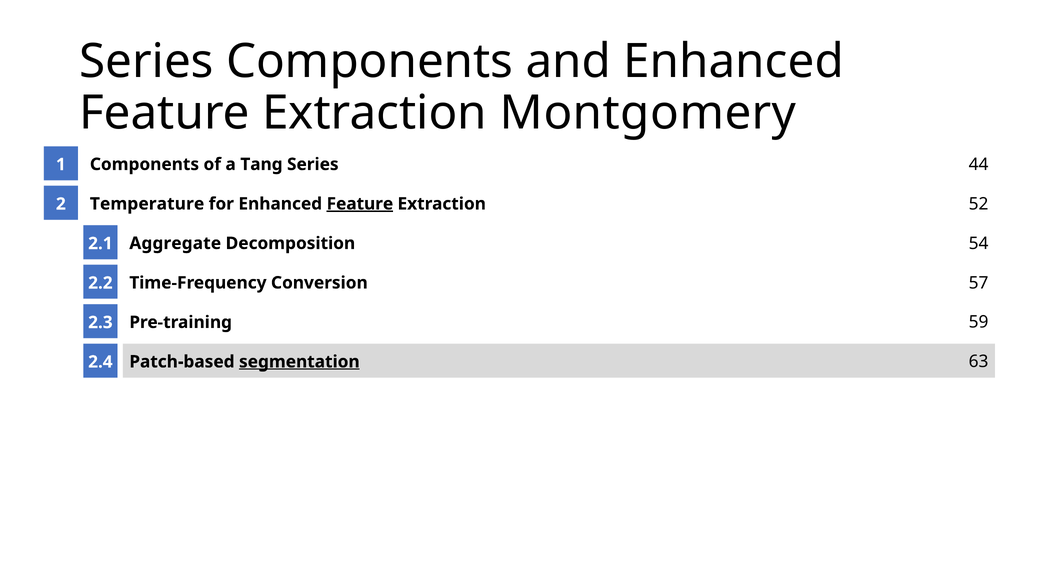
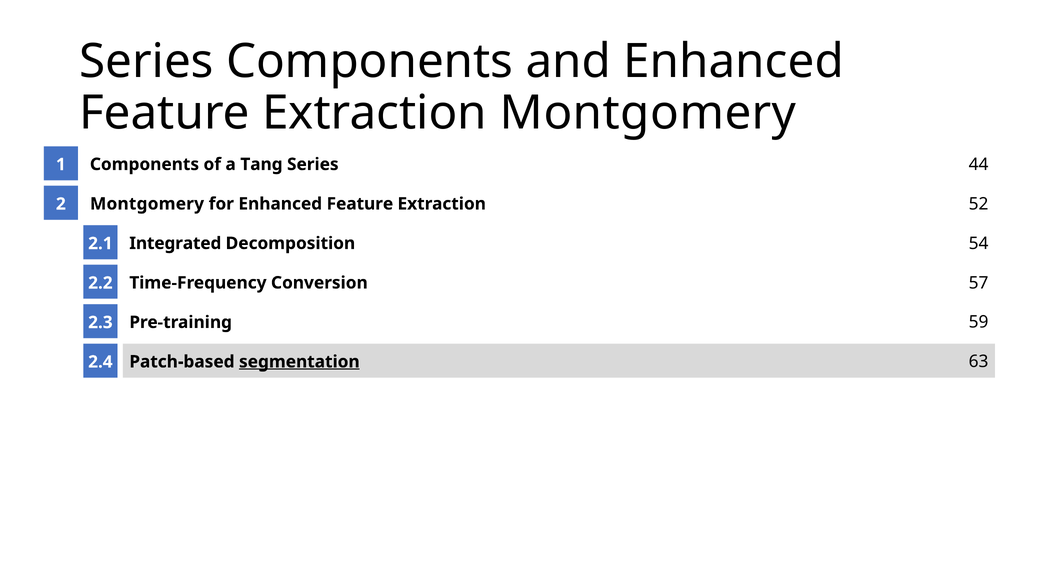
Temperature: Temperature -> Montgomery (147, 204)
Feature underline: present -> none (360, 204)
Aggregate: Aggregate -> Integrated (175, 243)
